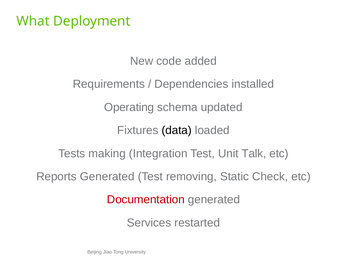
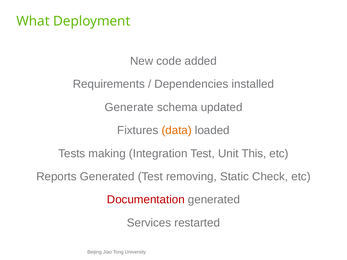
Operating: Operating -> Generate (129, 107)
data colour: black -> orange (177, 130)
Talk: Talk -> This (254, 154)
